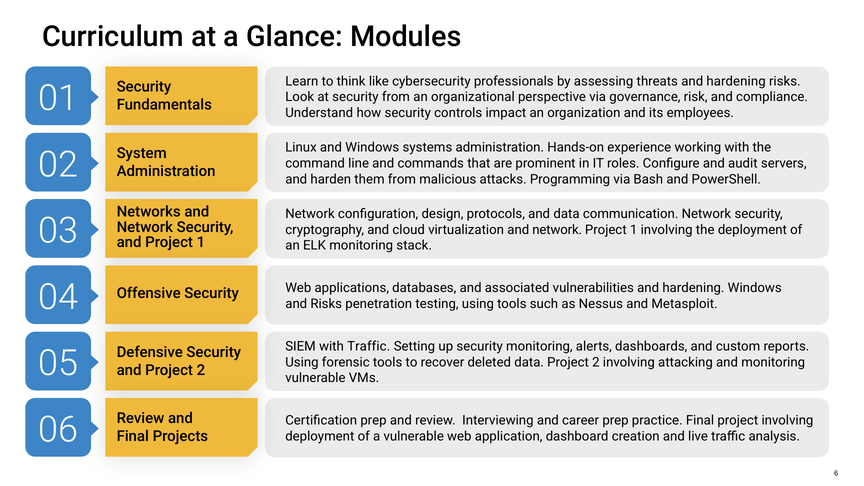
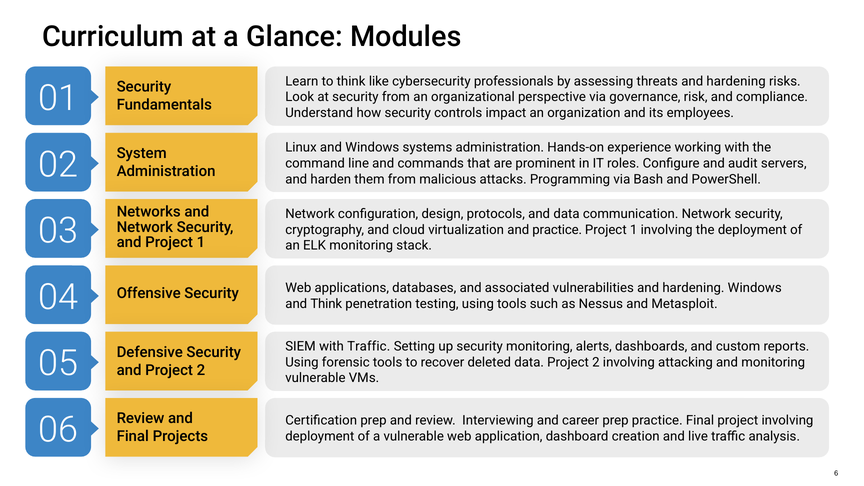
virtualization and network: network -> practice (557, 230)
and Risks: Risks -> Think (326, 304)
